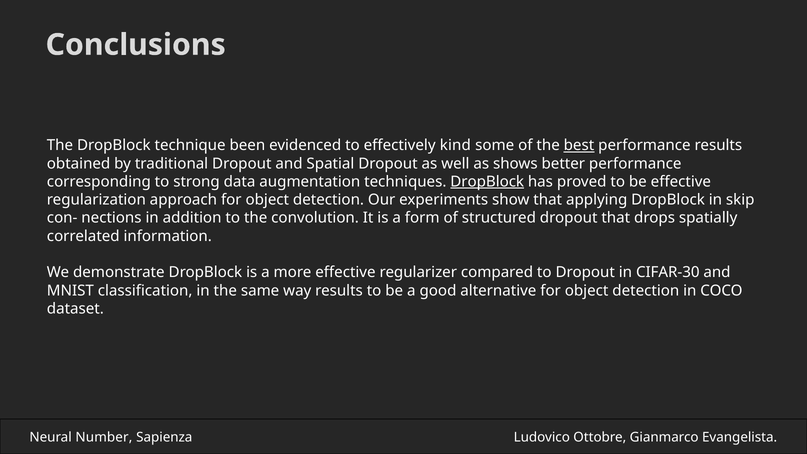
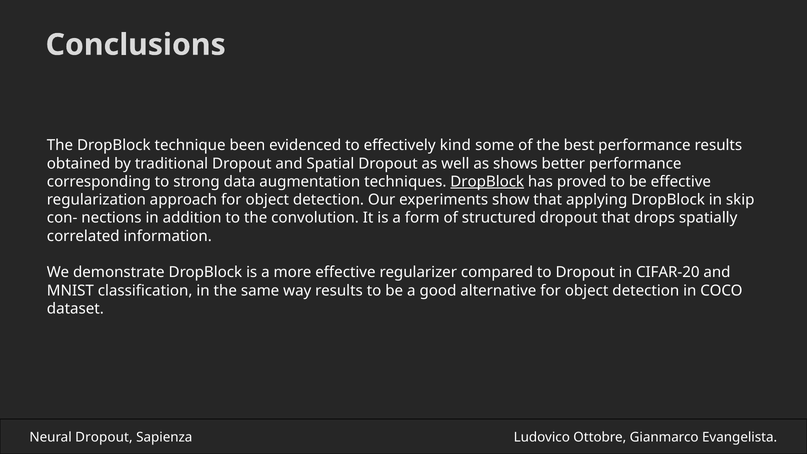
best underline: present -> none (579, 145)
CIFAR-30: CIFAR-30 -> CIFAR-20 (668, 272)
Neural Number: Number -> Dropout (104, 437)
